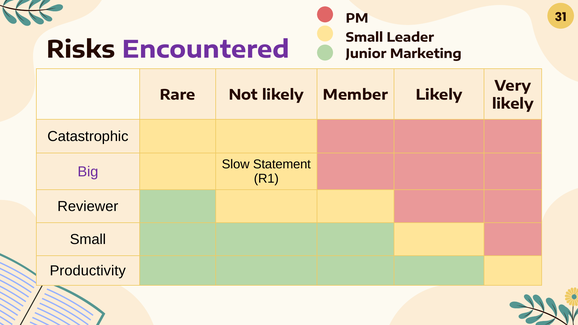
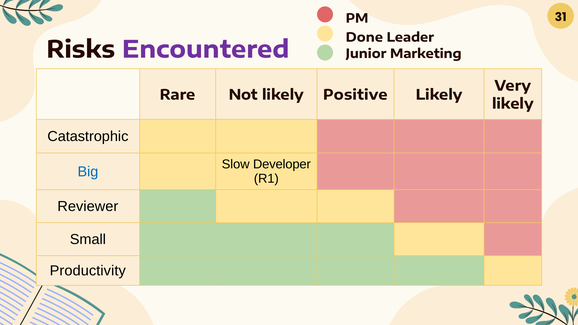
Small: Small -> Done (364, 38)
Member: Member -> Positive (355, 95)
Statement: Statement -> Developer (282, 164)
Big colour: purple -> blue (88, 172)
